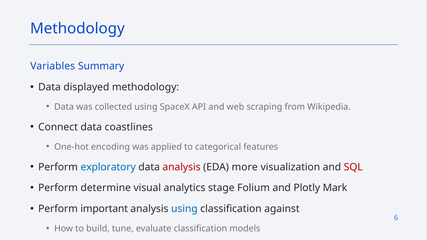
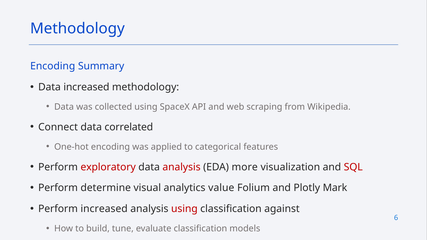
Variables: Variables -> Encoding (53, 66)
Data displayed: displayed -> increased (86, 87)
coastlines: coastlines -> correlated (129, 127)
exploratory colour: blue -> red (108, 167)
stage: stage -> value (221, 188)
Perform important: important -> increased (104, 209)
using colour: blue -> red (184, 209)
